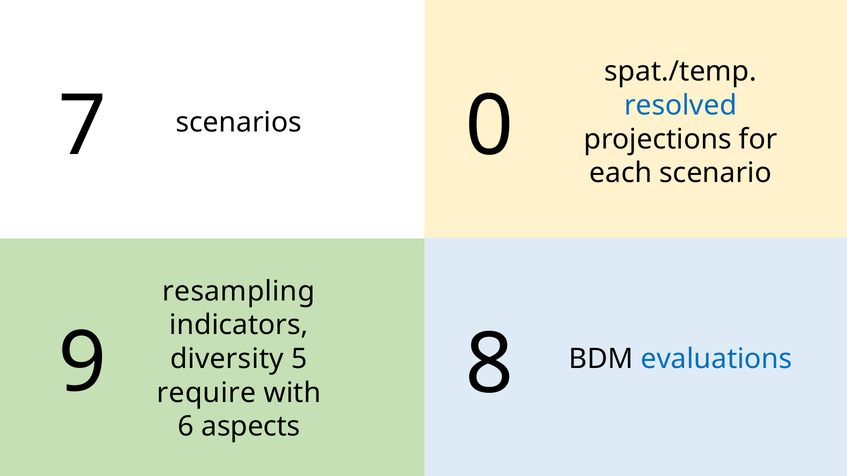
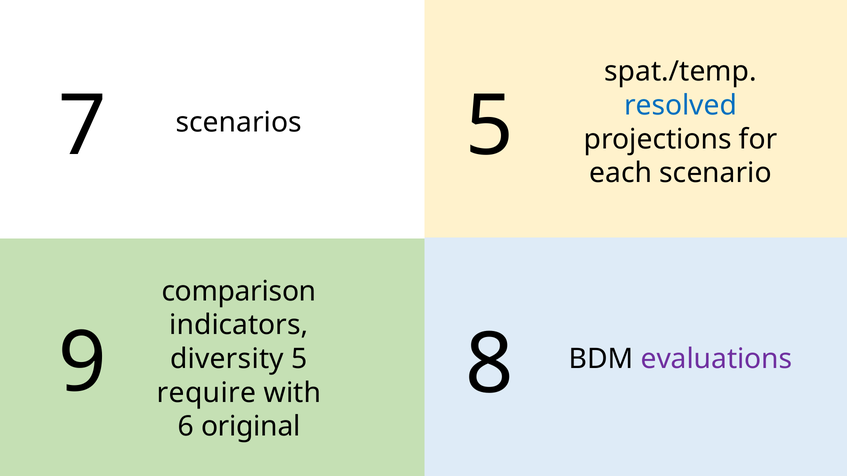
0: 0 -> 5 (490, 126)
resampling: resampling -> comparison (239, 291)
evaluations colour: blue -> purple (717, 359)
aspects: aspects -> original (251, 427)
